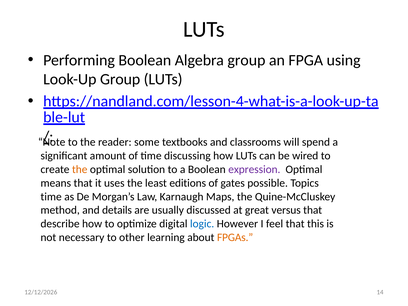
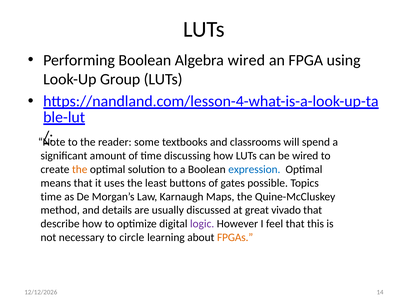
Algebra group: group -> wired (246, 60)
expression colour: purple -> blue (254, 169)
editions: editions -> buttons (188, 183)
versus: versus -> vivado (286, 210)
logic colour: blue -> purple (202, 224)
other: other -> circle (132, 237)
